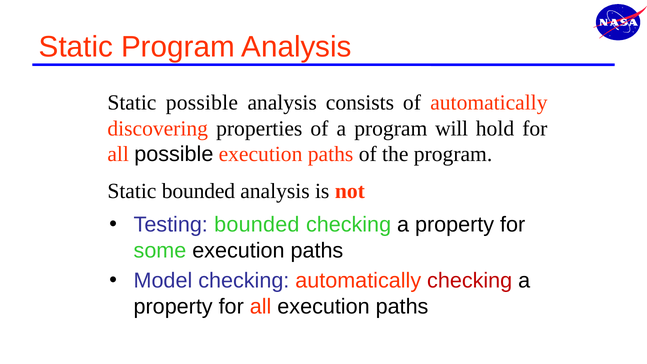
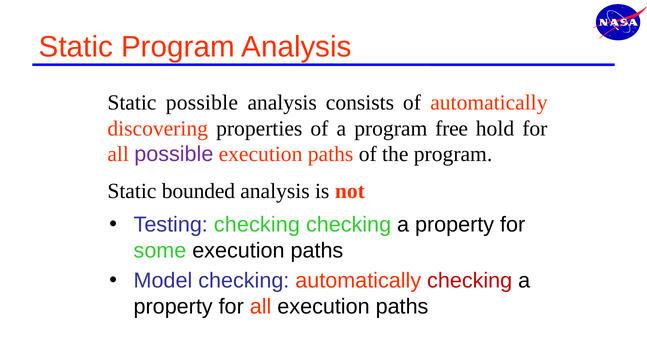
will: will -> free (452, 128)
possible colour: black -> purple (174, 154)
Testing bounded: bounded -> checking (257, 225)
